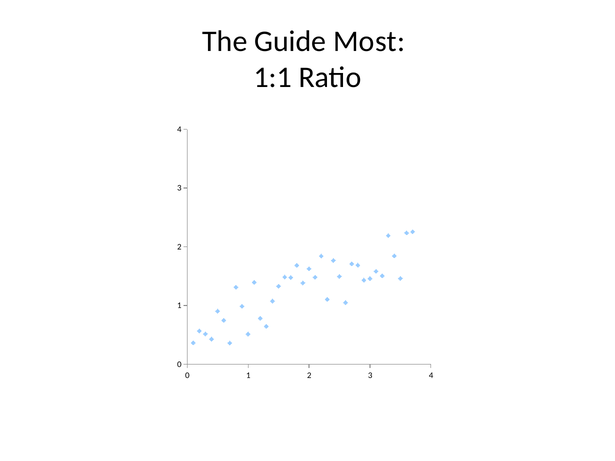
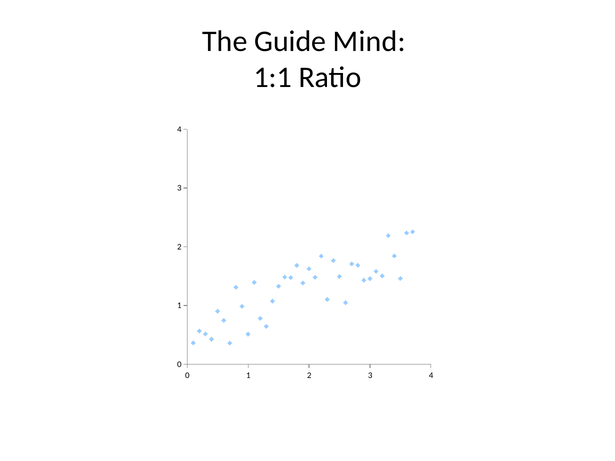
Most: Most -> Mind (369, 42)
